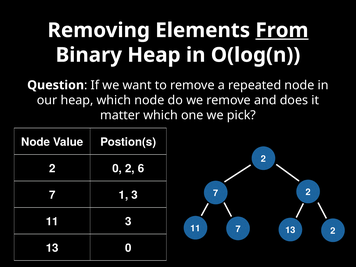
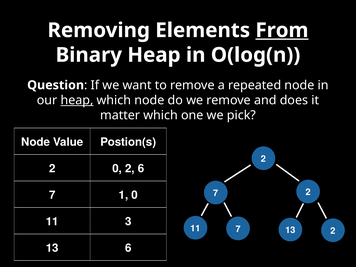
heap underline: none -> present (77, 100)
1 3: 3 -> 0 (135, 195)
13 0: 0 -> 6 (128, 248)
